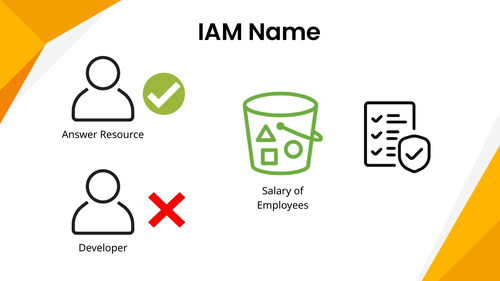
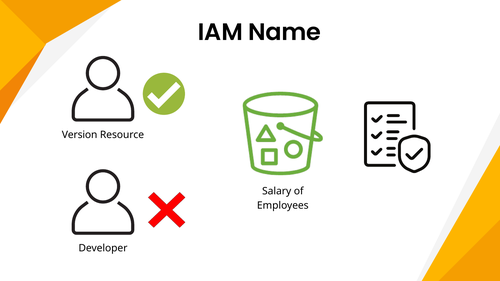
Answer: Answer -> Version (80, 135)
